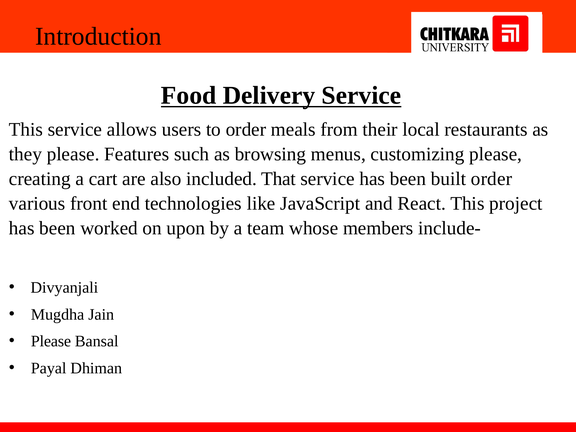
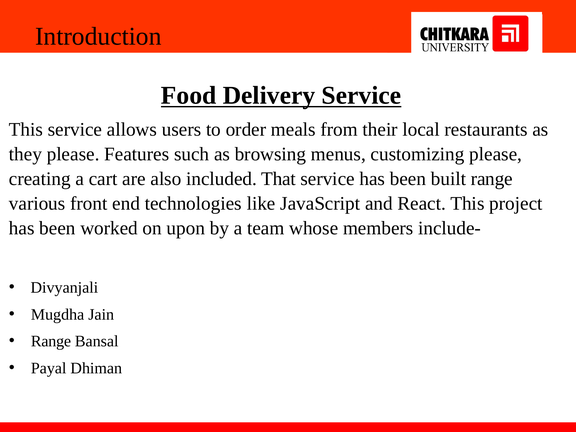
built order: order -> range (492, 179)
Please: Please -> Range (51, 341)
